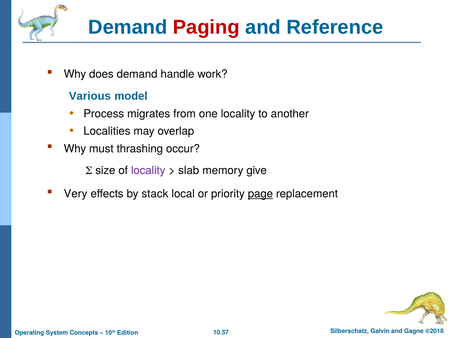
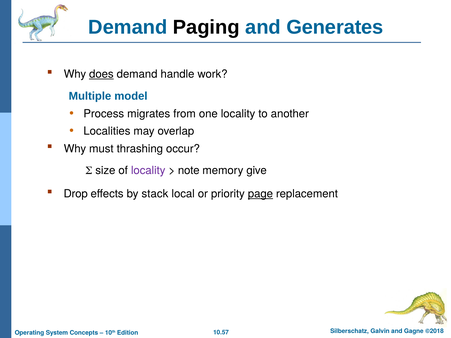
Paging colour: red -> black (206, 27)
Reference: Reference -> Generates (335, 27)
does underline: none -> present (101, 74)
Various: Various -> Multiple (90, 96)
slab: slab -> note (189, 171)
Very: Very -> Drop (76, 194)
